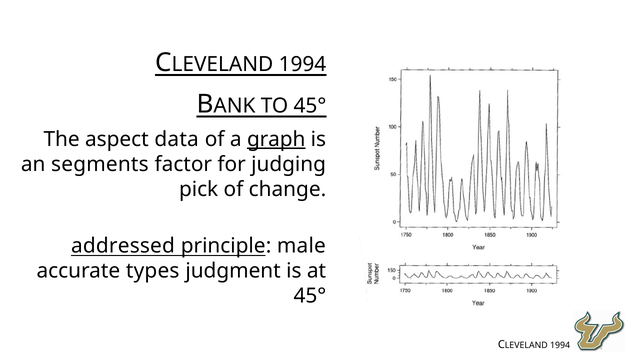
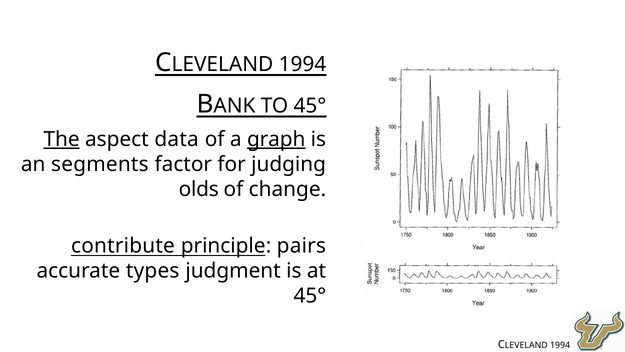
The underline: none -> present (62, 139)
pick: pick -> olds (199, 189)
addressed: addressed -> contribute (123, 246)
male: male -> pairs (301, 246)
